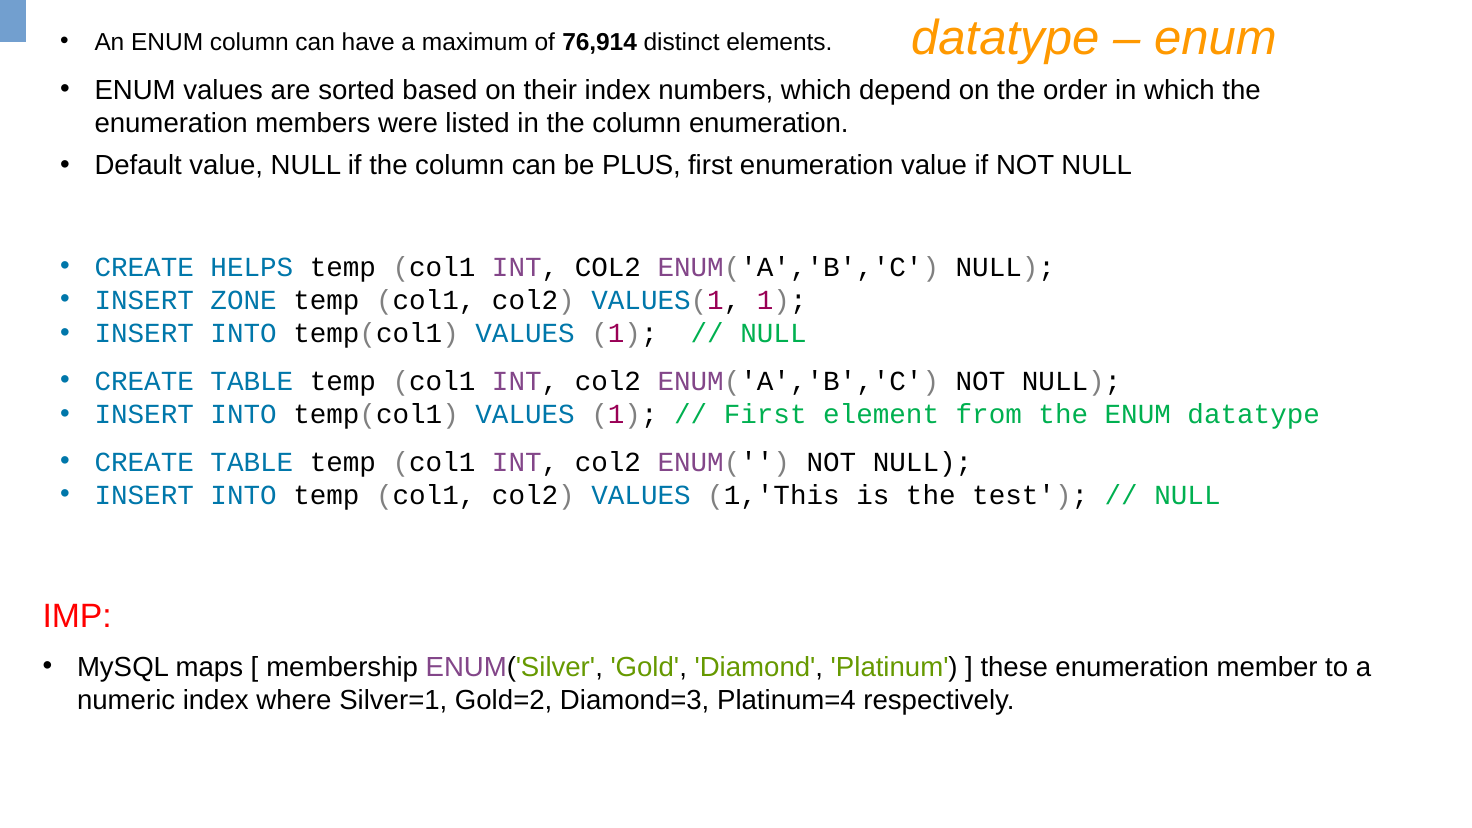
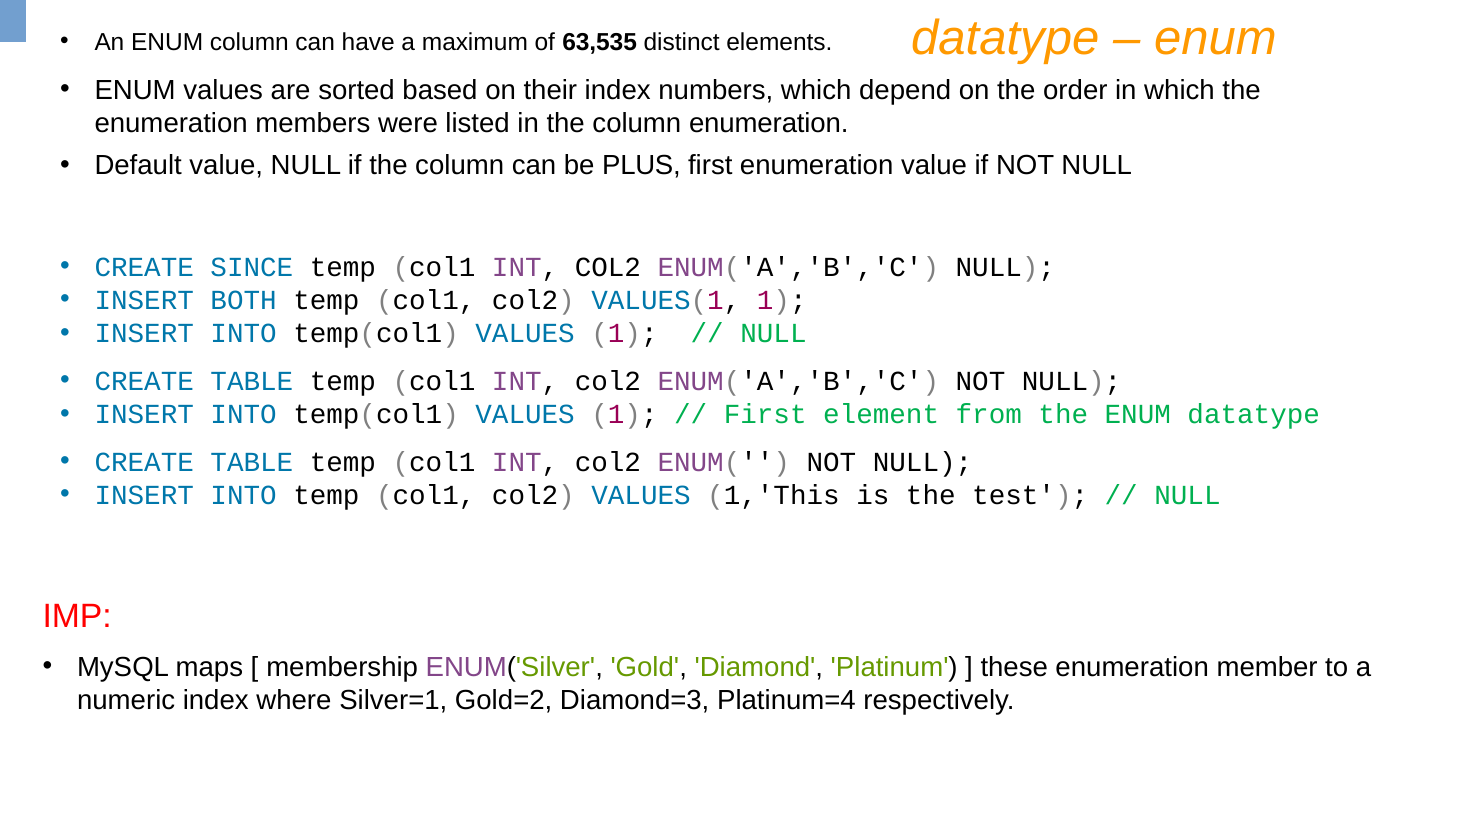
76,914: 76,914 -> 63,535 (600, 42)
HELPS: HELPS -> SINCE (252, 267)
ZONE: ZONE -> BOTH (244, 300)
